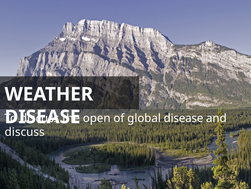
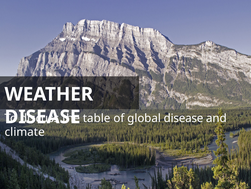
open: open -> table (97, 118)
discuss: discuss -> climate (25, 132)
